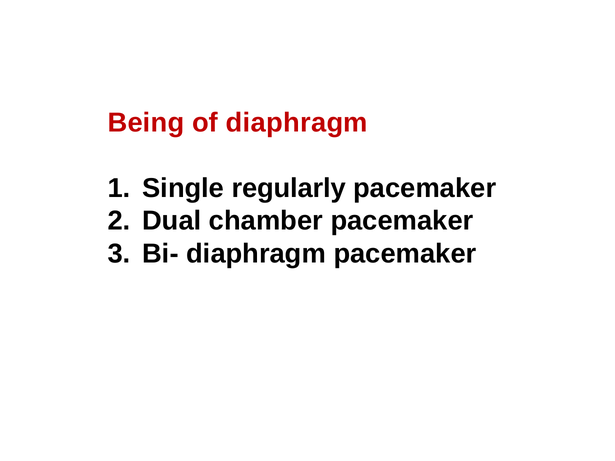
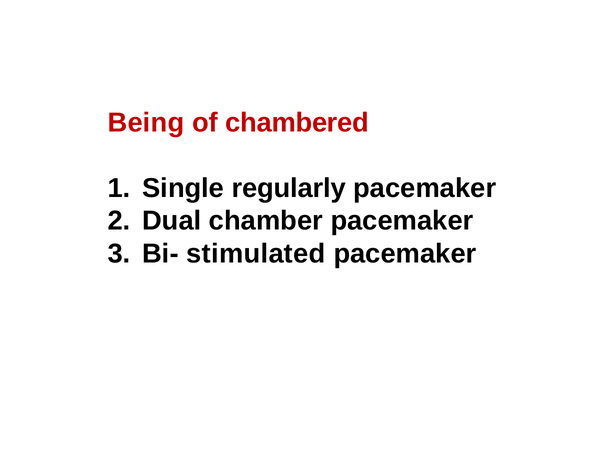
of diaphragm: diaphragm -> chambered (297, 123)
Bi- diaphragm: diaphragm -> stimulated (256, 254)
